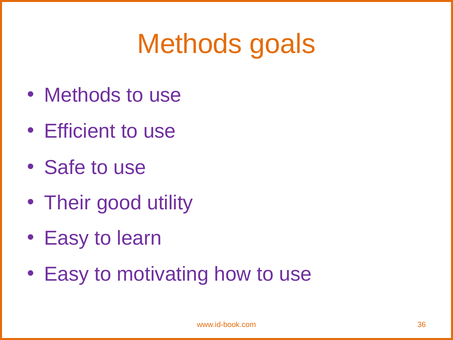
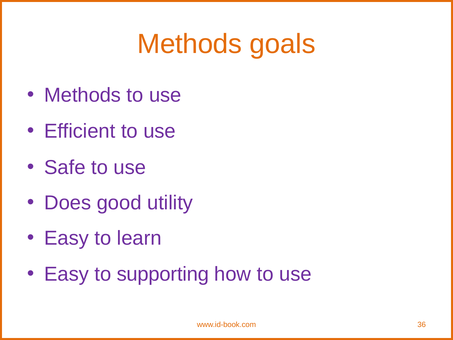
Their: Their -> Does (68, 203)
motivating: motivating -> supporting (163, 274)
